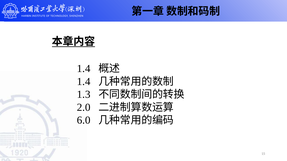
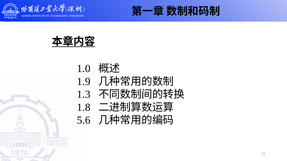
1.4: 1.4 -> 1.0 (84, 69)
1.4: 1.4 -> 1.9 (84, 82)
2.0: 2.0 -> 1.8 (84, 108)
6.0: 6.0 -> 5.6 (84, 120)
